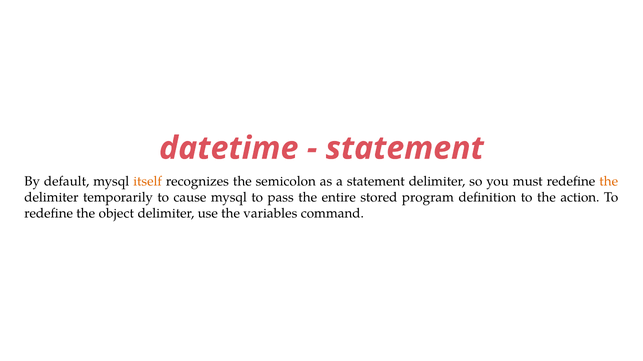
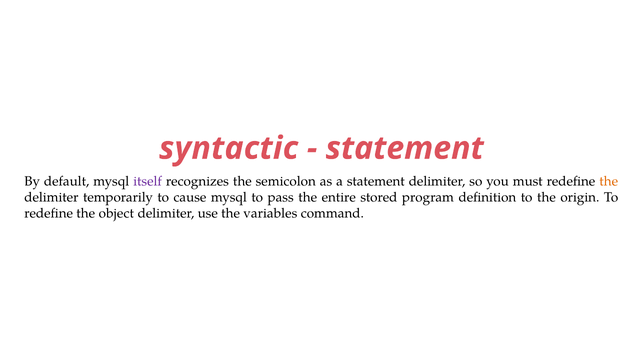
datetime: datetime -> syntactic (229, 148)
itself colour: orange -> purple (148, 181)
action: action -> origin (580, 198)
